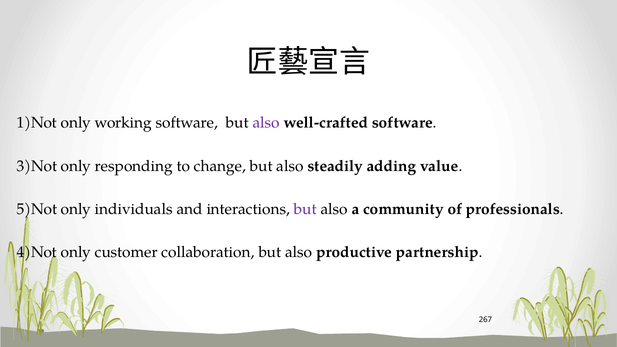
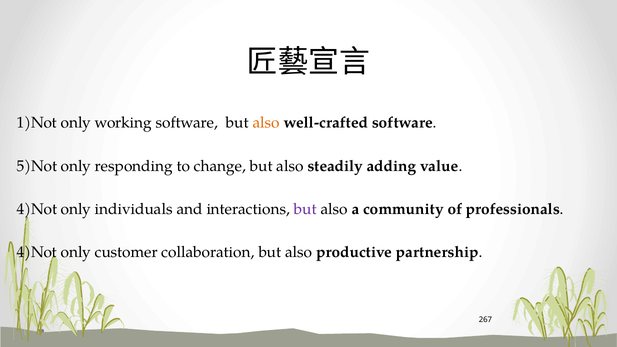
also colour: purple -> orange (266, 123)
3)Not: 3)Not -> 5)Not (37, 166)
5)Not: 5)Not -> 4)Not (37, 209)
